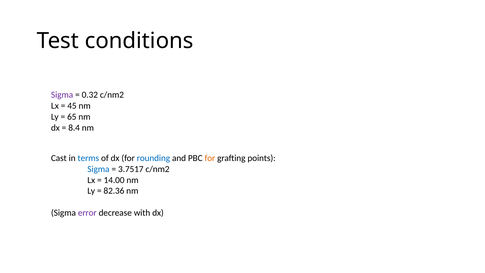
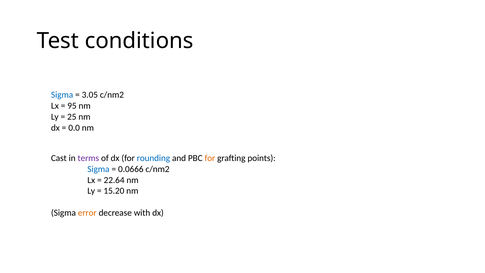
Sigma colour: purple -> blue (62, 95)
0.32: 0.32 -> 3.05 (90, 95)
45: 45 -> 95 (72, 106)
65: 65 -> 25 (72, 117)
8.4: 8.4 -> 0.0 (74, 128)
terms colour: blue -> purple (88, 158)
3.7517: 3.7517 -> 0.0666 (131, 169)
14.00: 14.00 -> 22.64 (114, 180)
82.36: 82.36 -> 15.20 (114, 191)
error colour: purple -> orange (87, 213)
